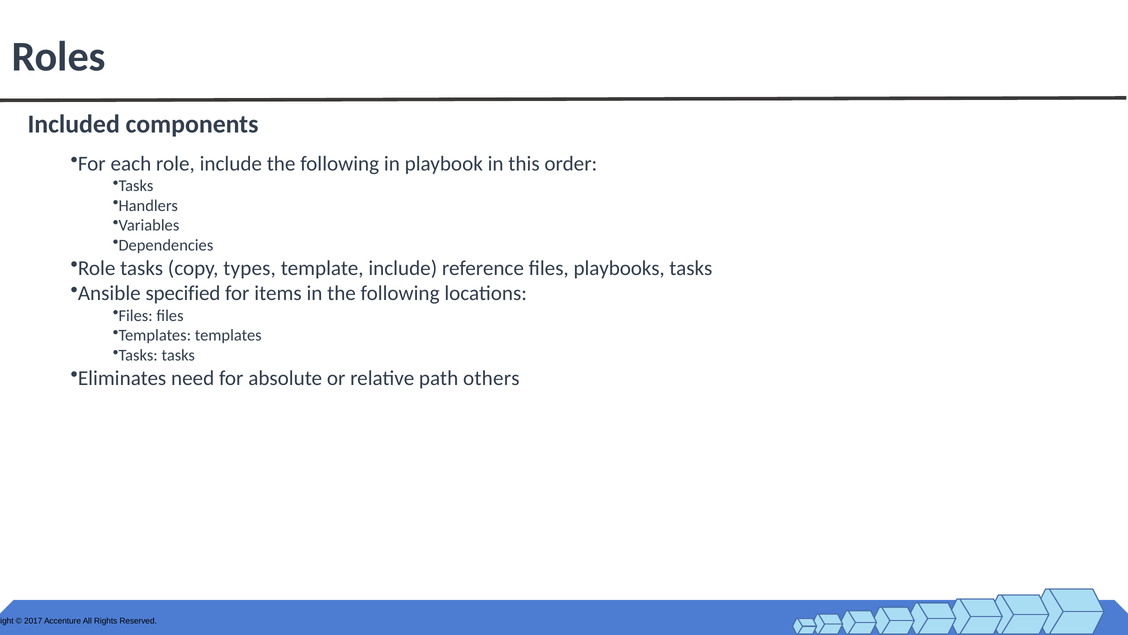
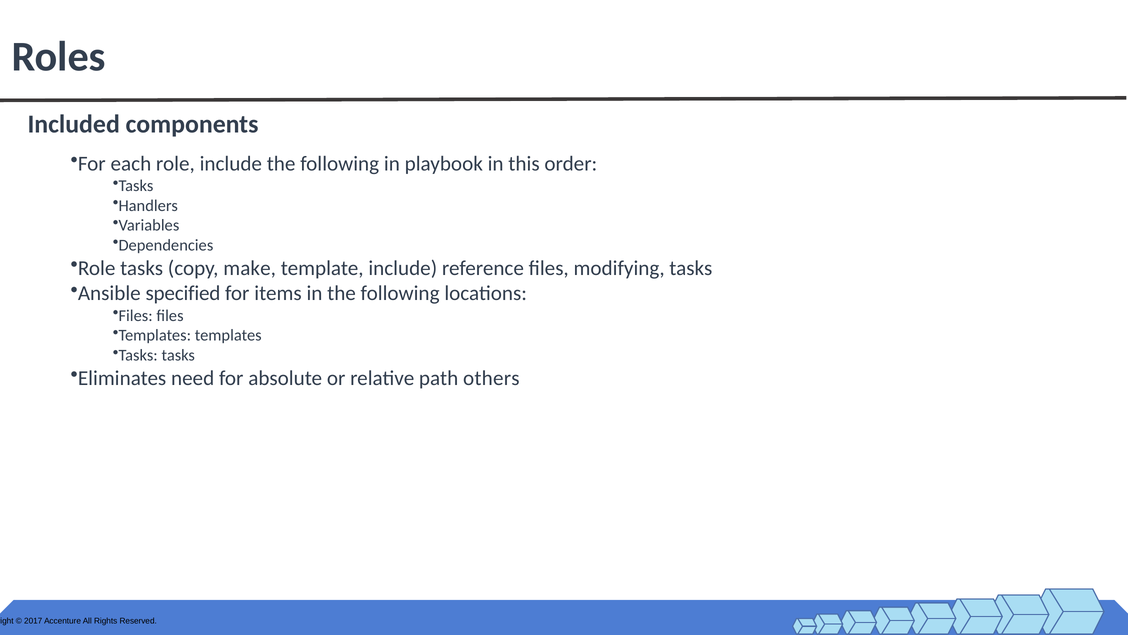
types: types -> make (250, 268)
playbooks: playbooks -> modifying (619, 268)
